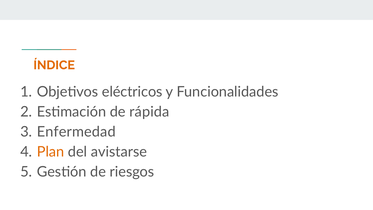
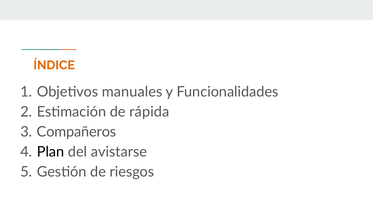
eléctricos: eléctricos -> manuales (132, 92)
Enfermedad: Enfermedad -> Compañeros (76, 132)
Plan colour: orange -> black (51, 152)
